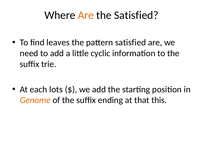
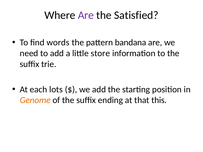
Are colour: orange -> purple (86, 15)
leaves: leaves -> words (58, 43)
pattern satisfied: satisfied -> bandana (131, 43)
cyclic: cyclic -> store (100, 53)
